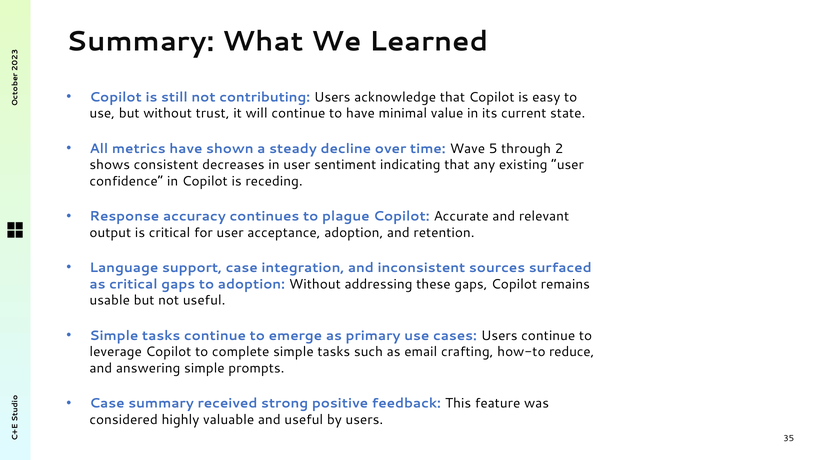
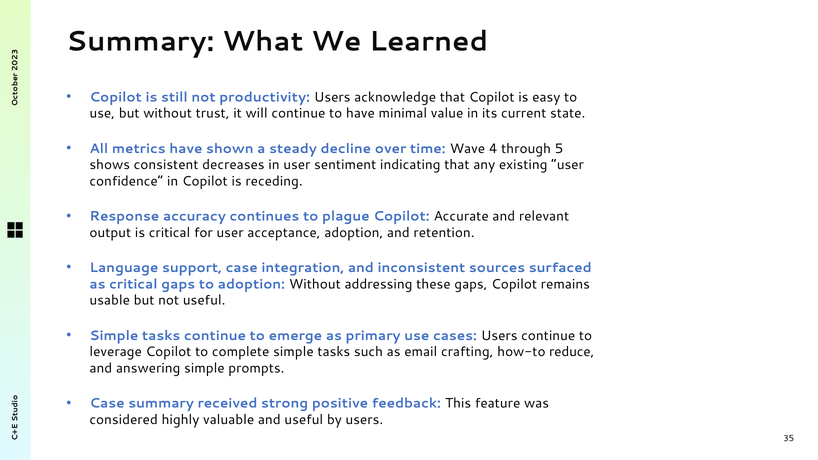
contributing: contributing -> productivity (265, 97)
5: 5 -> 4 (493, 149)
through 2: 2 -> 5 (559, 149)
